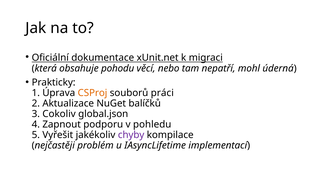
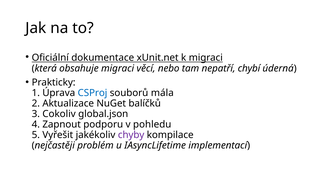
obsahuje pohodu: pohodu -> migraci (118, 68)
mohl: mohl -> chybí (249, 68)
CSProj colour: orange -> blue (92, 93)
práci: práci -> mála (162, 93)
